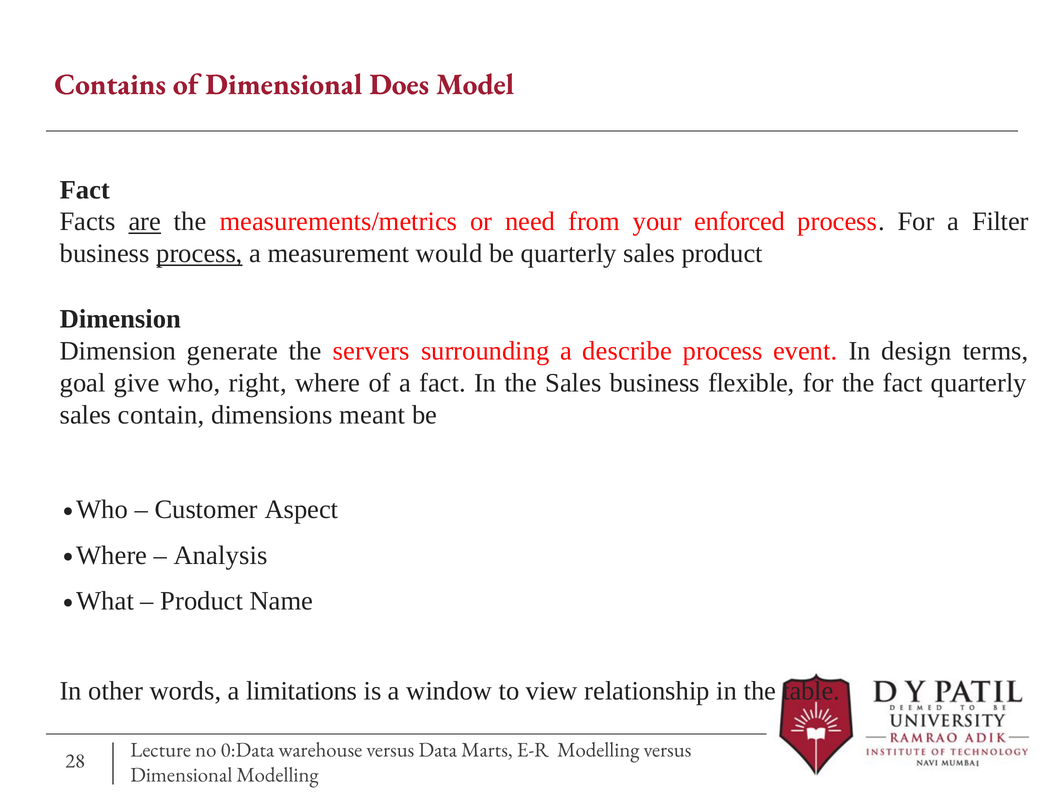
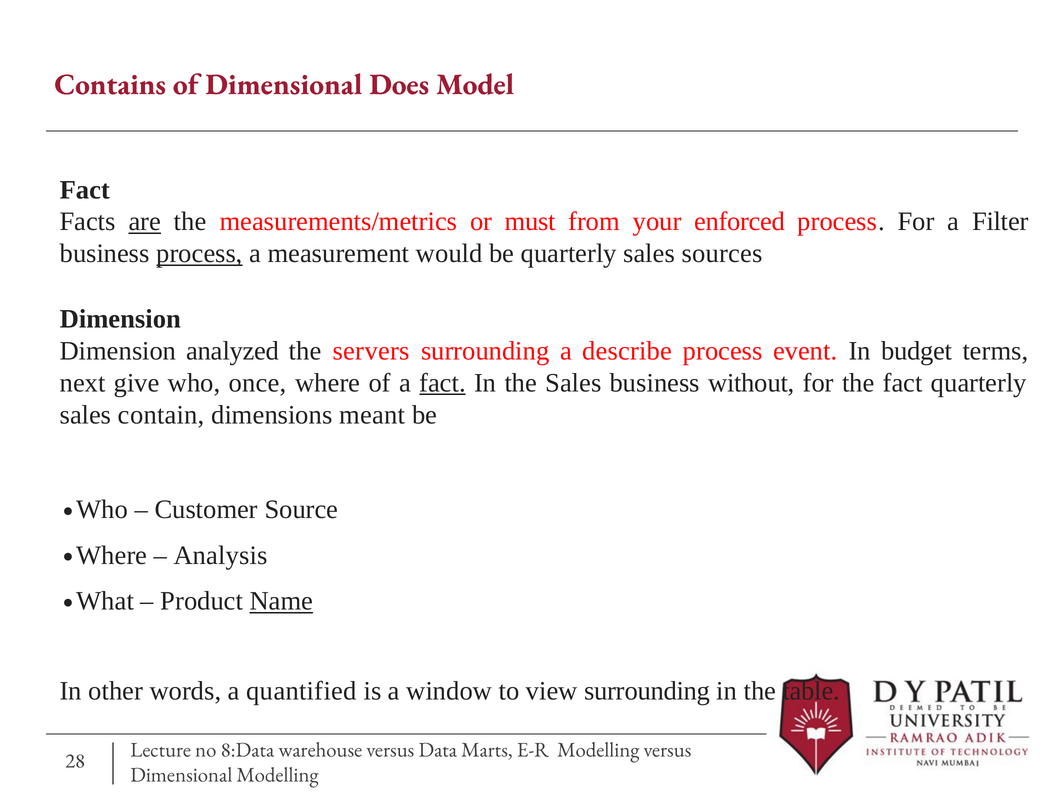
need: need -> must (530, 222)
sales product: product -> sources (722, 254)
generate: generate -> analyzed (233, 351)
design: design -> budget (917, 351)
goal: goal -> next (83, 383)
right: right -> once (258, 383)
fact underline: none -> present (442, 383)
flexible: flexible -> without (751, 383)
Aspect: Aspect -> Source (301, 509)
Name underline: none -> present (281, 601)
limitations: limitations -> quantified (301, 691)
view relationship: relationship -> surrounding (647, 691)
0:Data: 0:Data -> 8:Data (247, 750)
